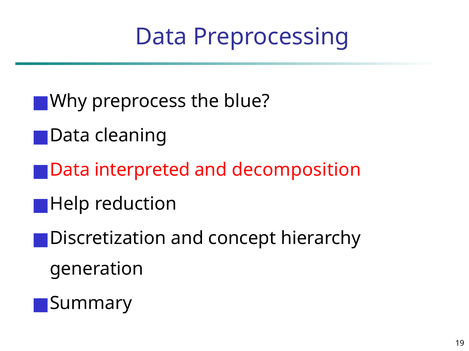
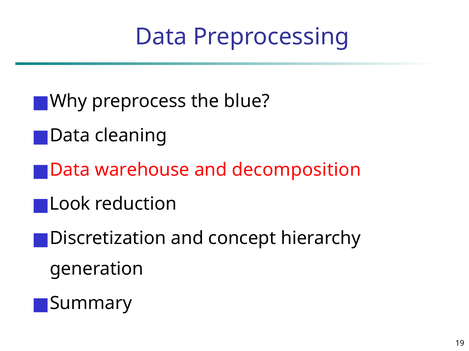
interpreted: interpreted -> warehouse (142, 170)
Help: Help -> Look (70, 204)
